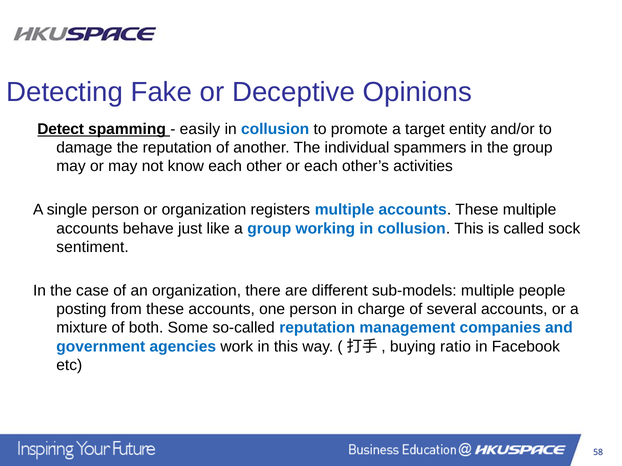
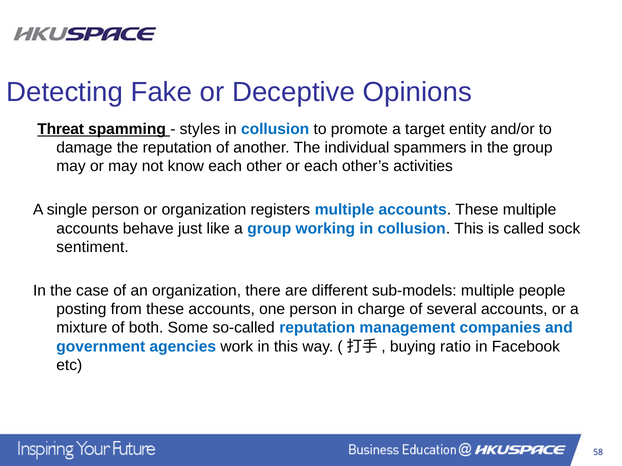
Detect: Detect -> Threat (61, 129)
easily: easily -> styles (200, 129)
